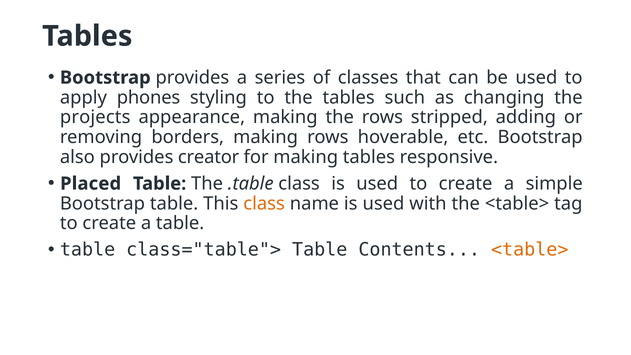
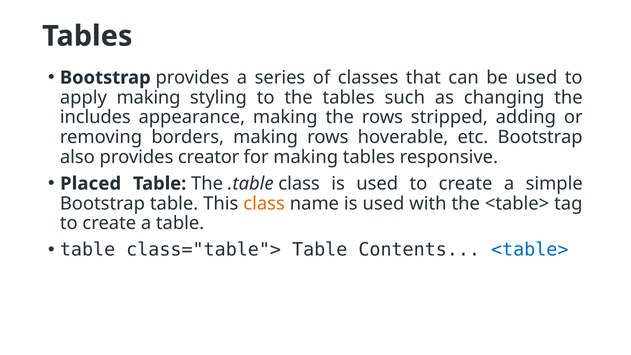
apply phones: phones -> making (149, 97)
projects: projects -> includes (95, 117)
<table> colour: orange -> blue (530, 250)
